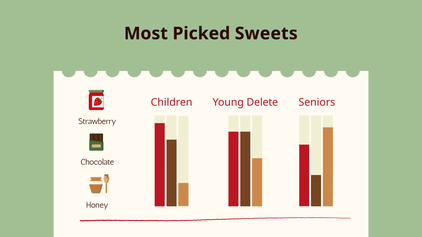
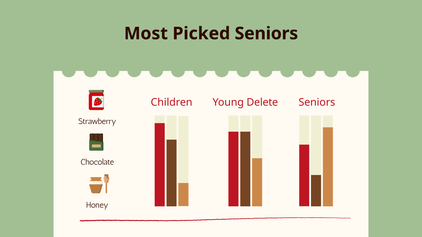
Picked Sweets: Sweets -> Seniors (266, 34)
